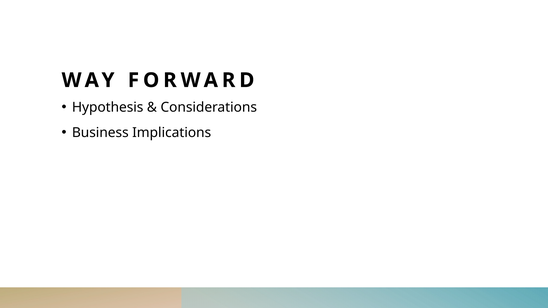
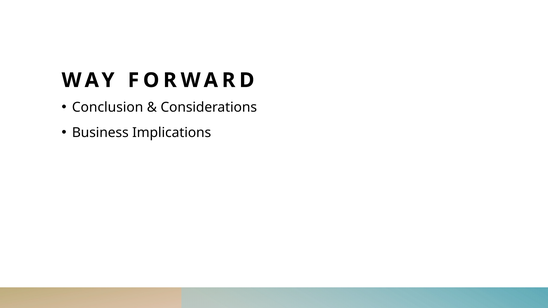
Hypothesis: Hypothesis -> Conclusion (108, 107)
